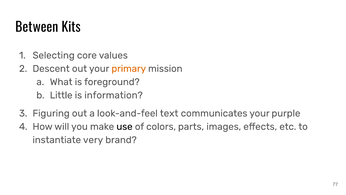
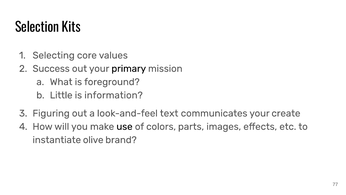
Between: Between -> Selection (37, 27)
Descent: Descent -> Success (51, 69)
primary colour: orange -> black (129, 69)
purple: purple -> create (286, 113)
very: very -> olive (93, 140)
